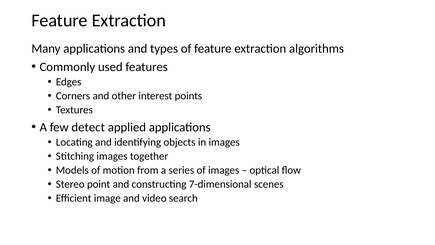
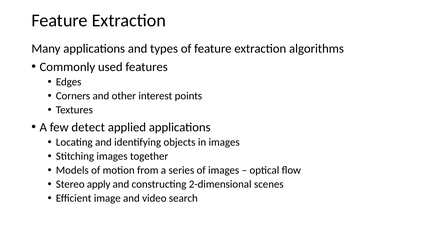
point: point -> apply (99, 184)
7-dimensional: 7-dimensional -> 2-dimensional (220, 184)
